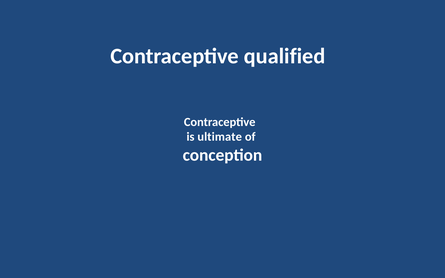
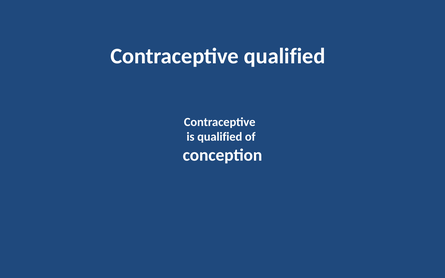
is ultimate: ultimate -> qualified (220, 137)
